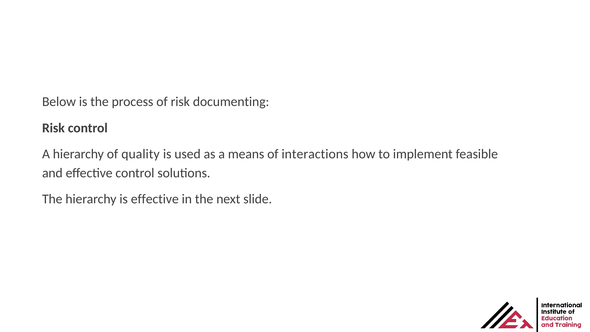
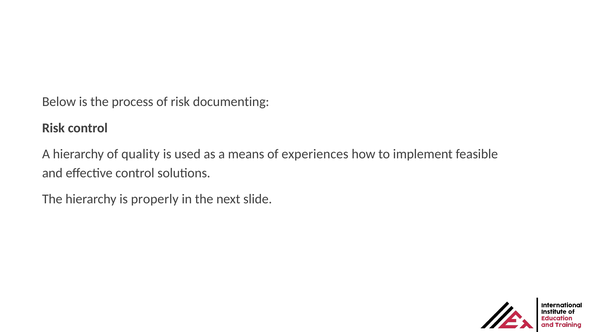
interactions: interactions -> experiences (315, 154)
is effective: effective -> properly (155, 199)
